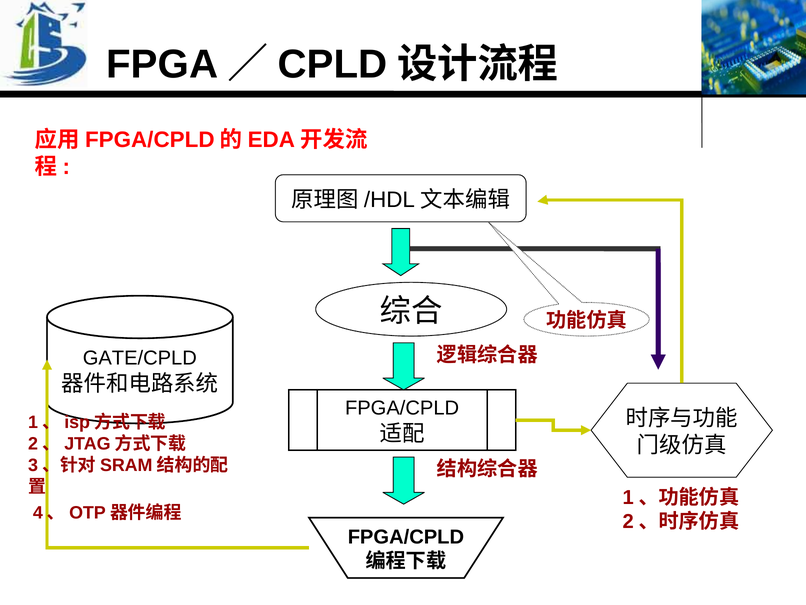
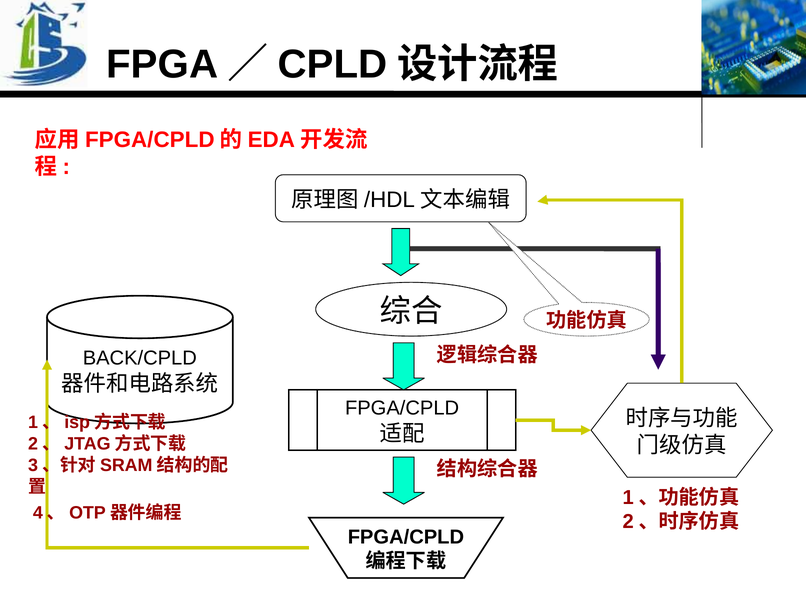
GATE/CPLD: GATE/CPLD -> BACK/CPLD (140, 358)
